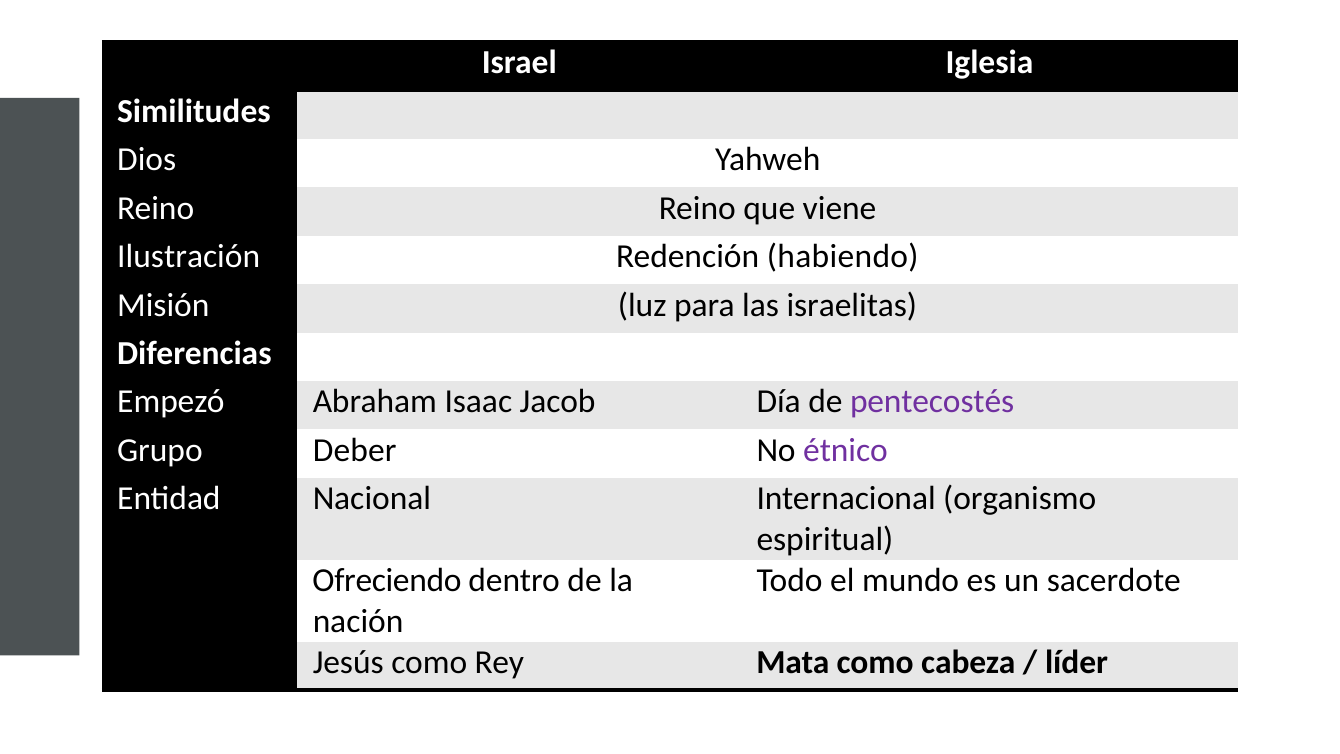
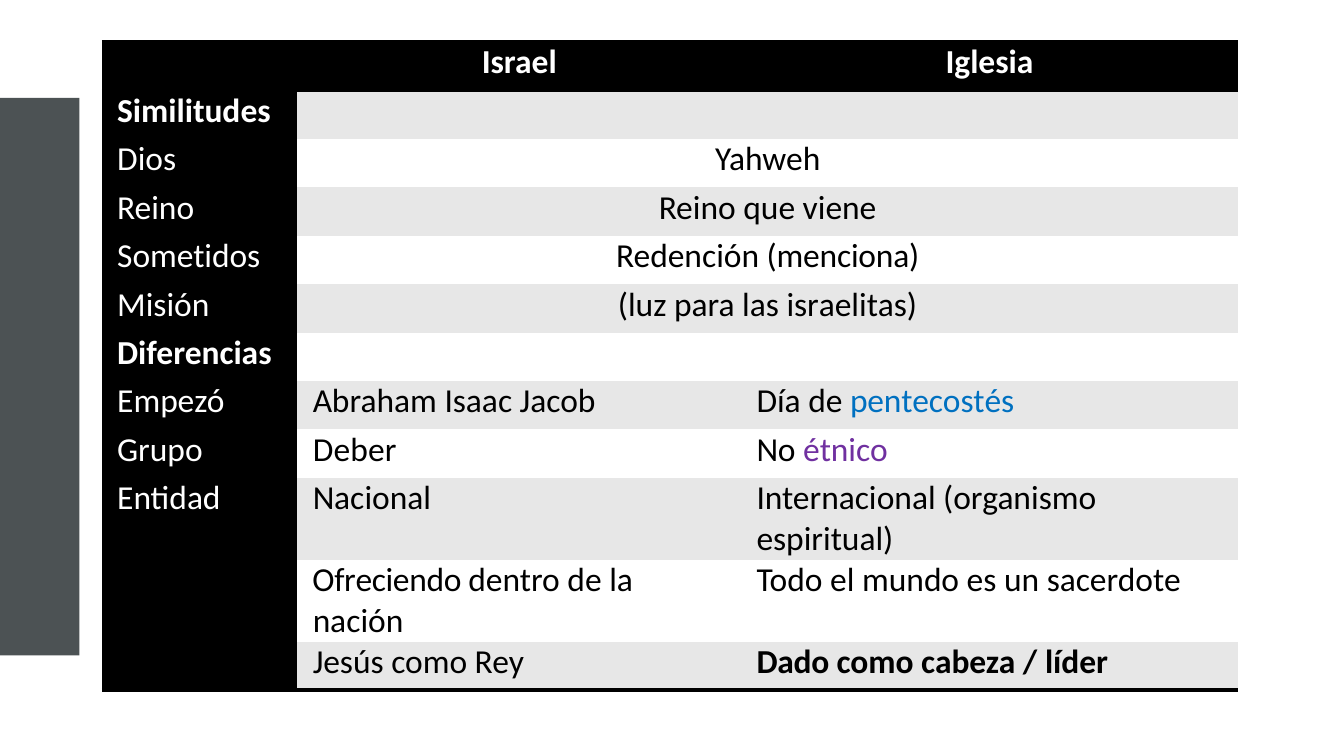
Ilustración: Ilustración -> Sometidos (189, 256)
habiendo: habiendo -> menciona (843, 256)
pentecostés colour: purple -> blue (932, 402)
Mata: Mata -> Dado (793, 662)
